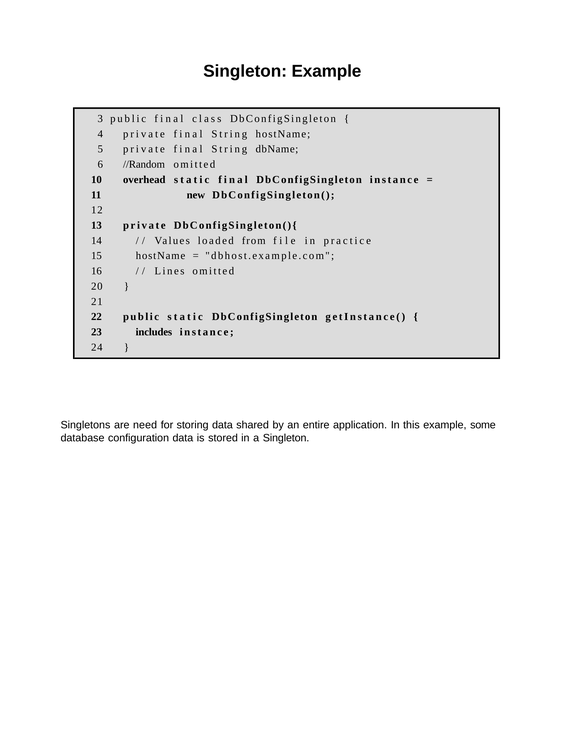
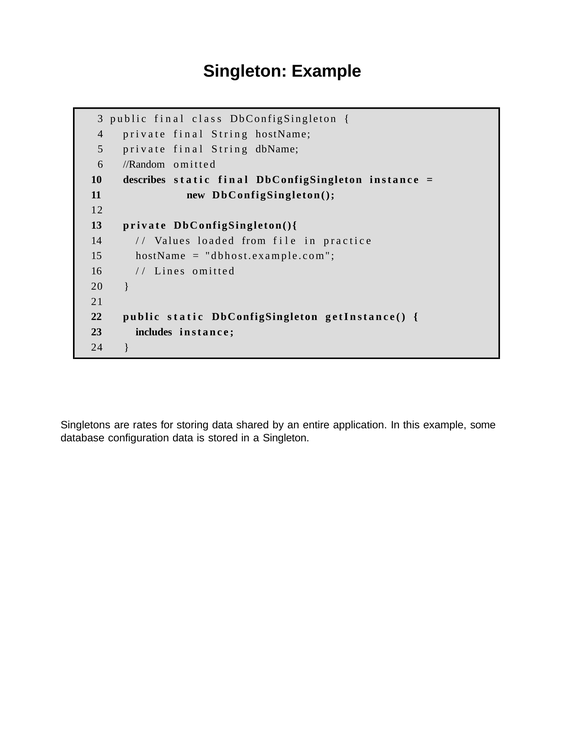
overhead: overhead -> describes (144, 180)
need: need -> rates (145, 425)
